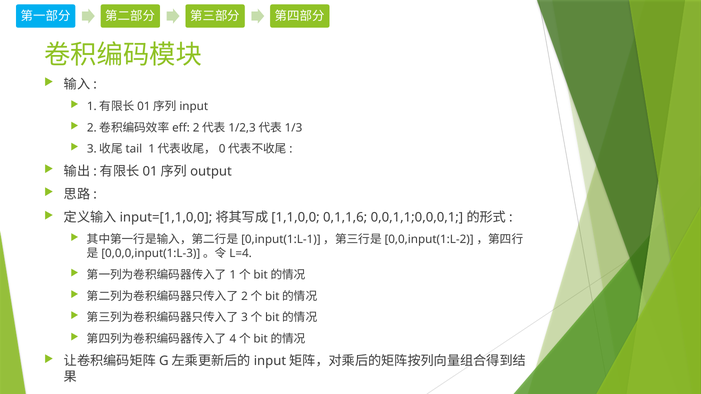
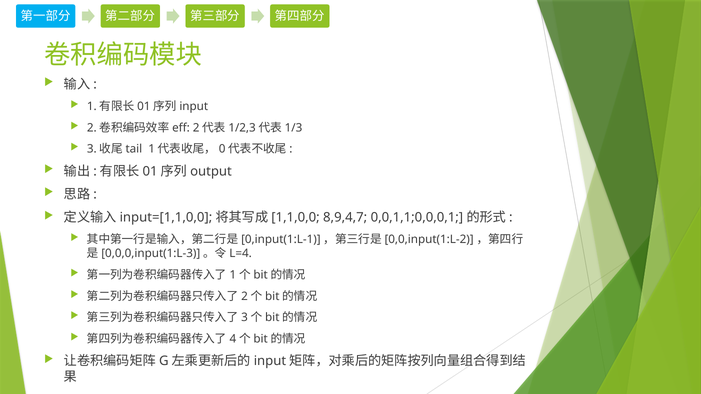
0,1,1,6: 0,1,1,6 -> 8,9,4,7 (345, 218)
